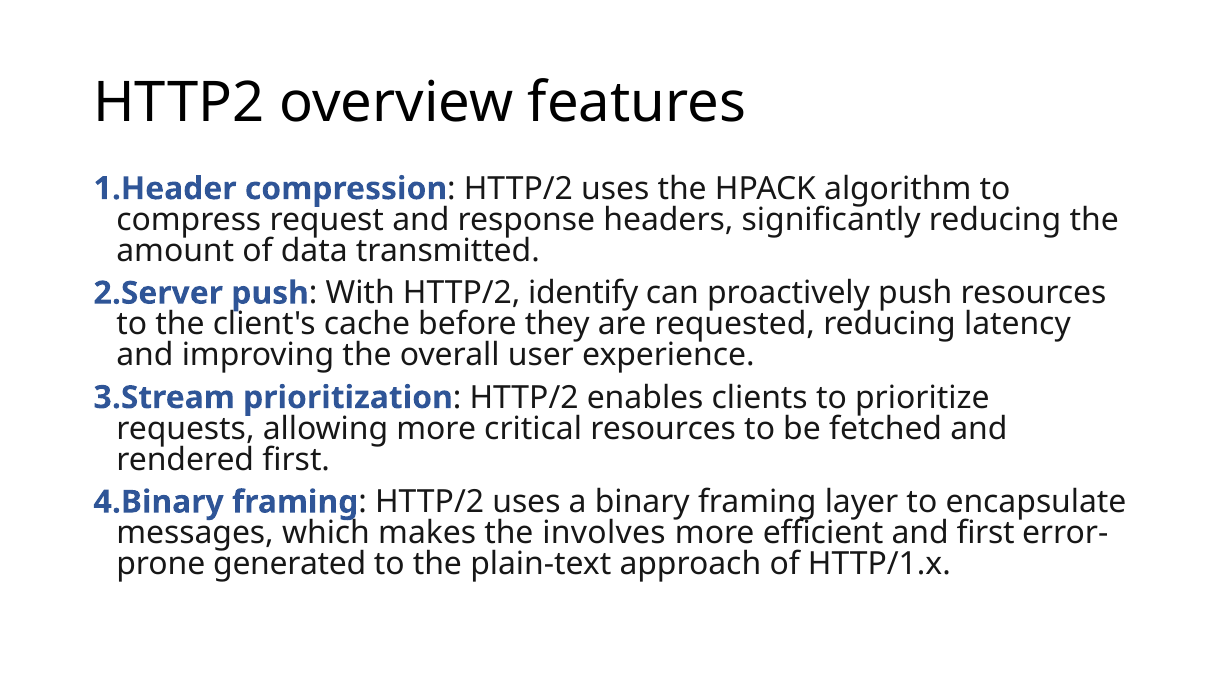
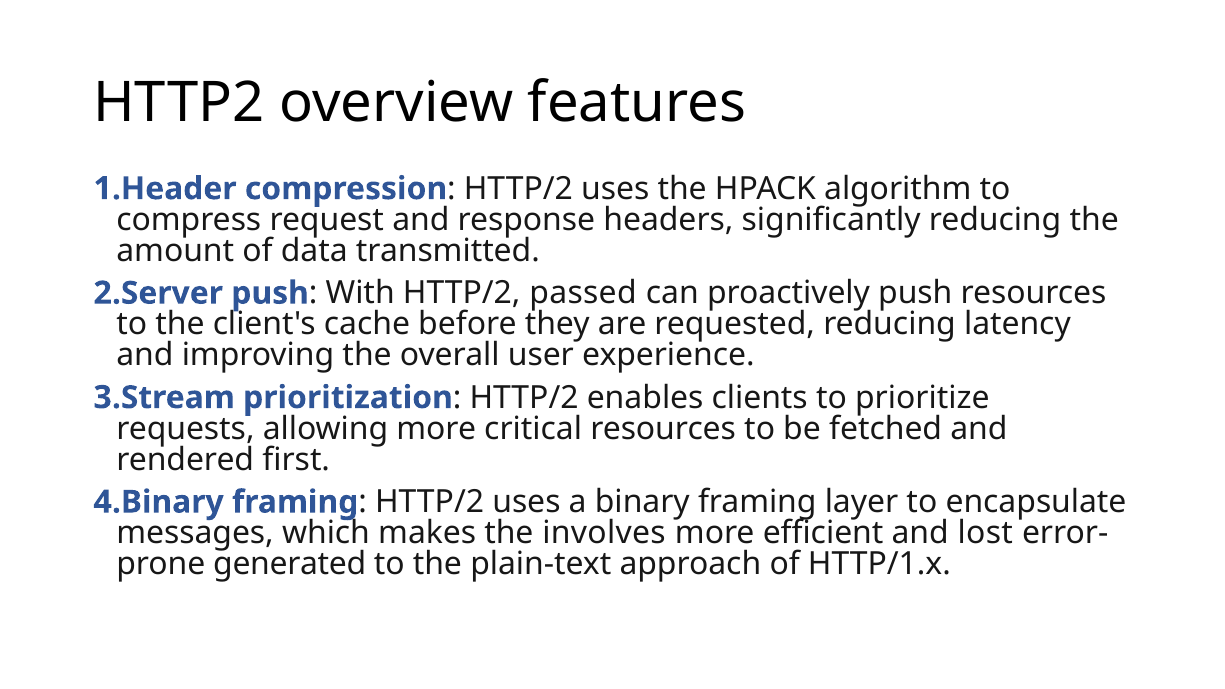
identify: identify -> passed (583, 293)
and first: first -> lost (985, 533)
